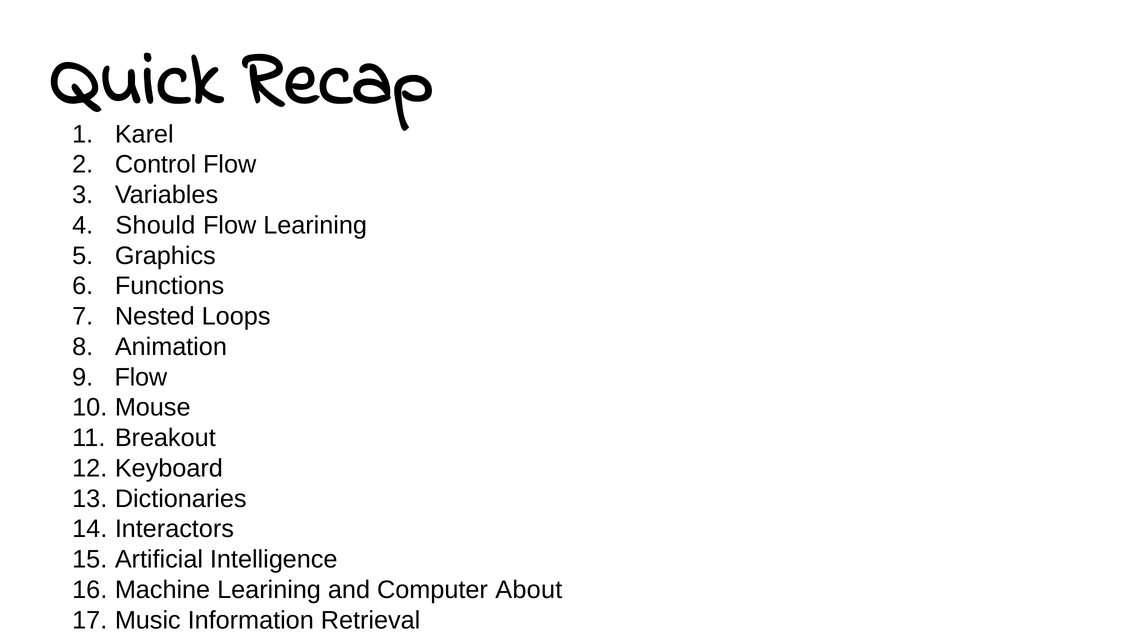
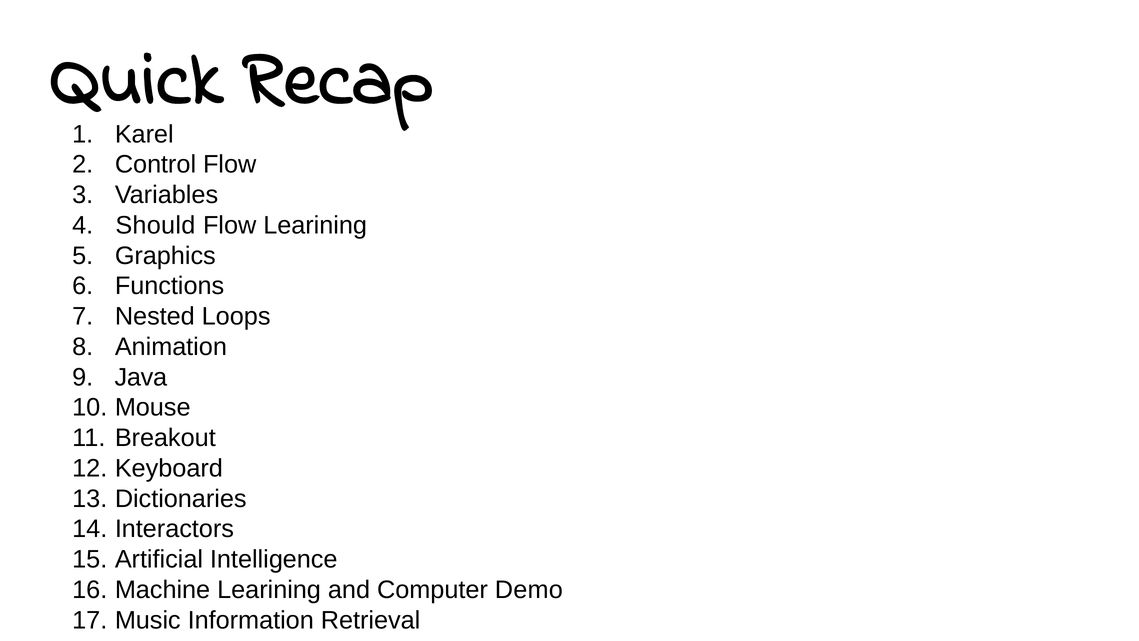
Flow: Flow -> Java (141, 377)
About: About -> Demo (529, 590)
